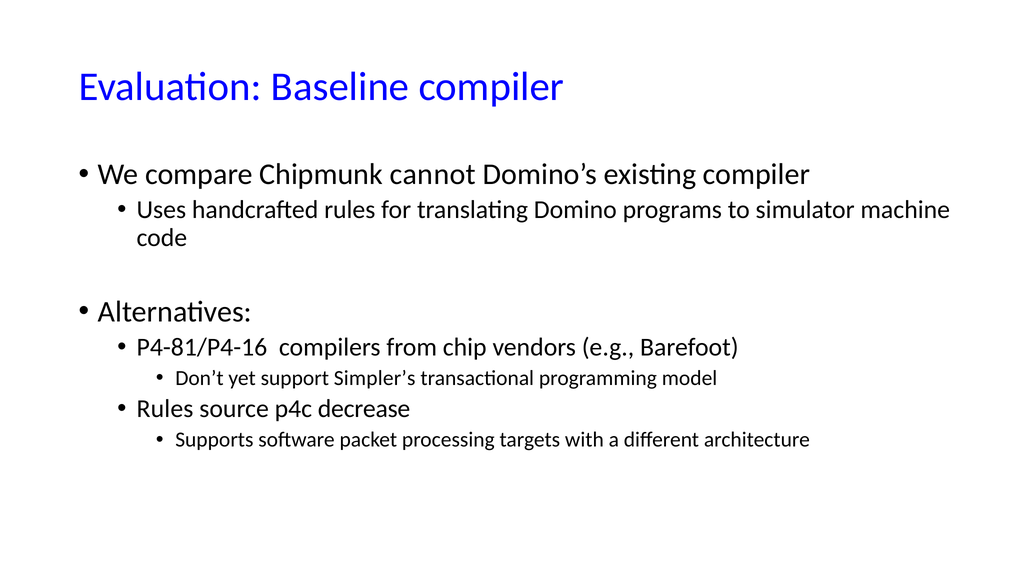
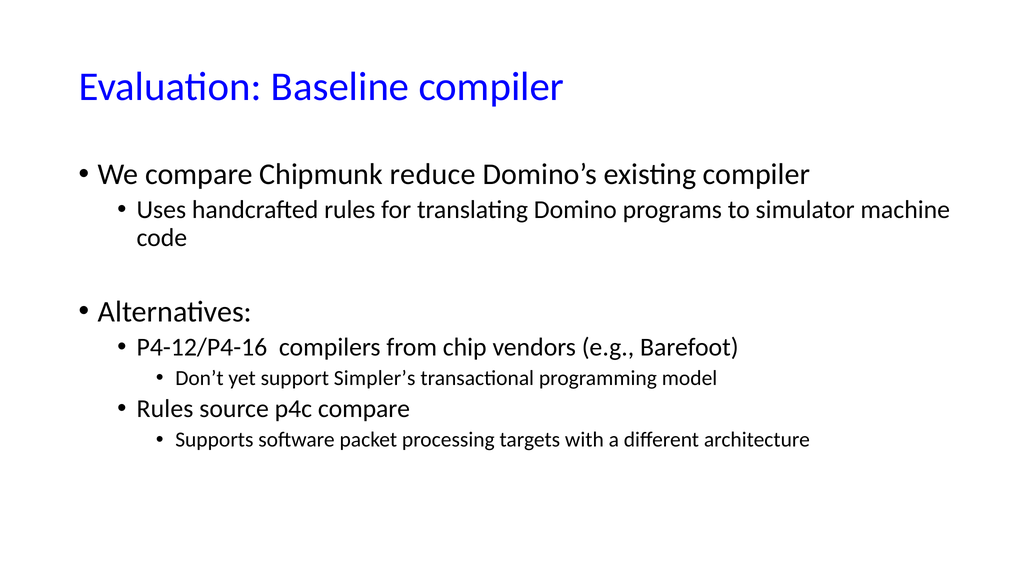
cannot: cannot -> reduce (433, 174)
P4-81/P4-16: P4-81/P4-16 -> P4-12/P4-16 (202, 347)
p4c decrease: decrease -> compare (364, 409)
